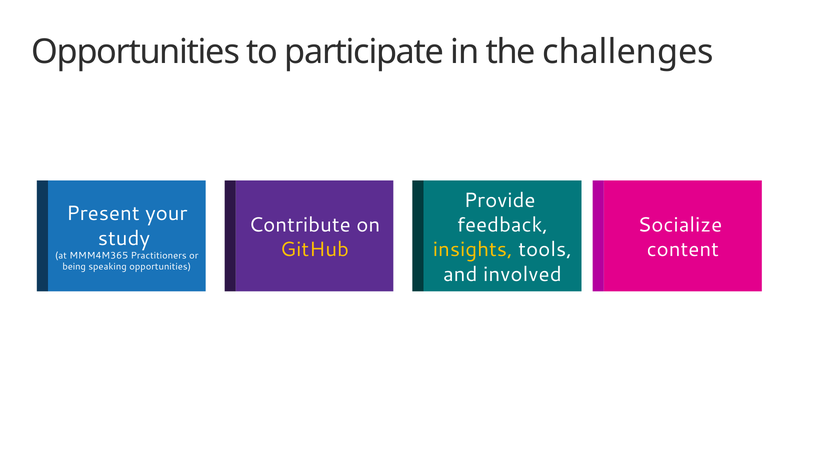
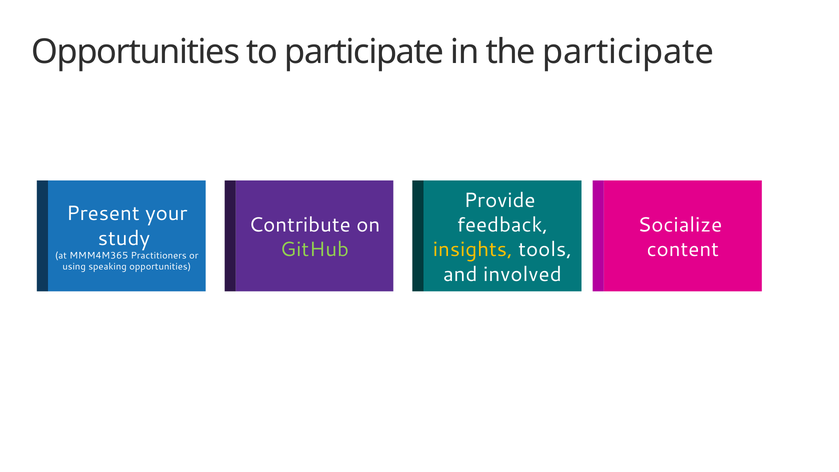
the challenges: challenges -> participate (628, 52)
GitHub colour: yellow -> light green (315, 250)
being: being -> using (74, 267)
